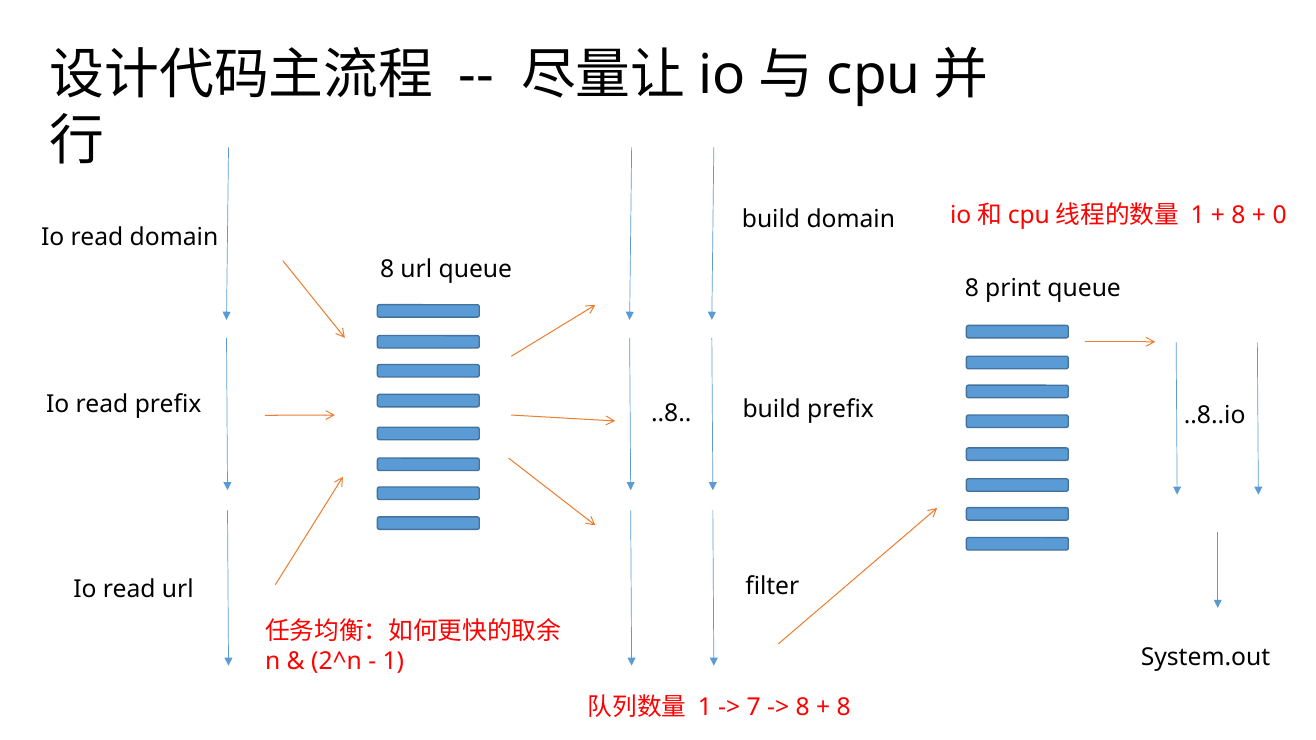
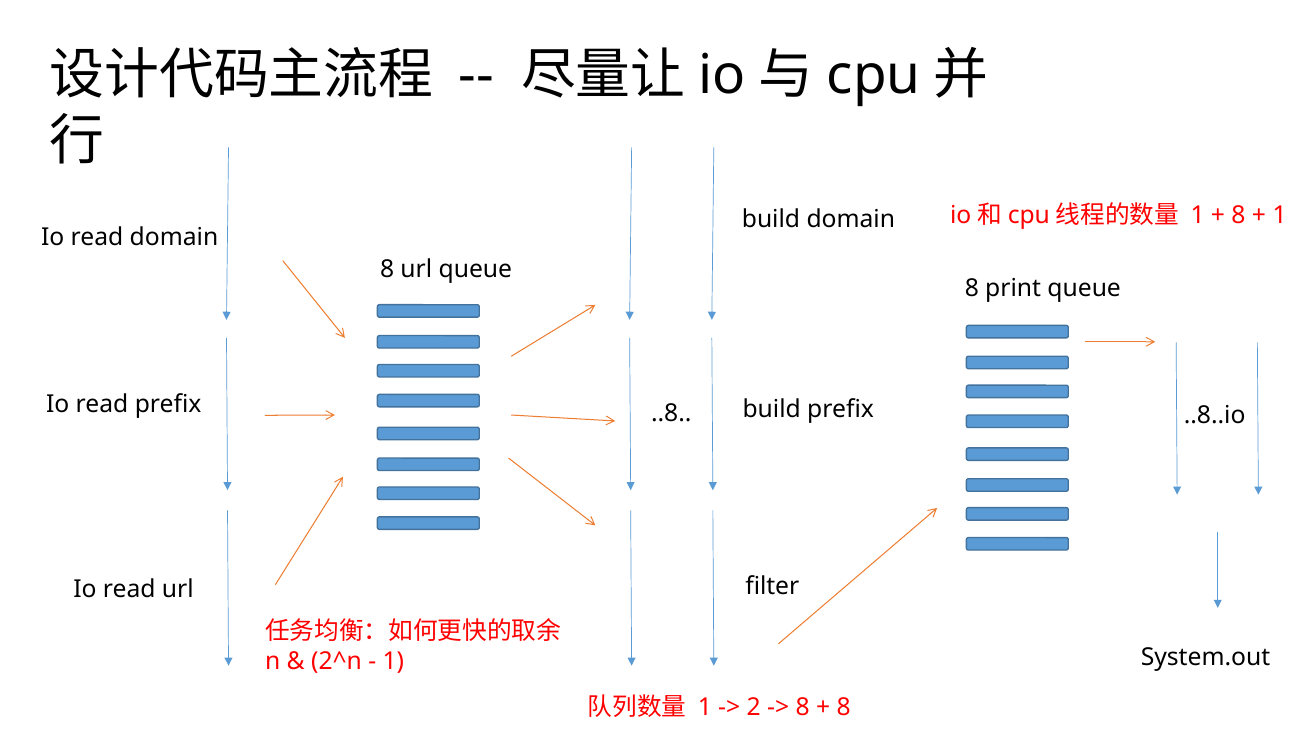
0: 0 -> 1 (1280, 216)
7: 7 -> 2 (754, 708)
